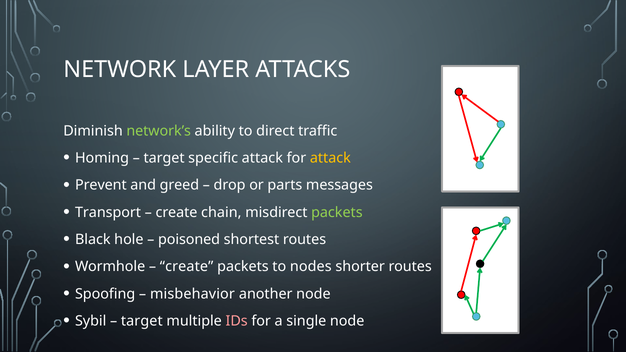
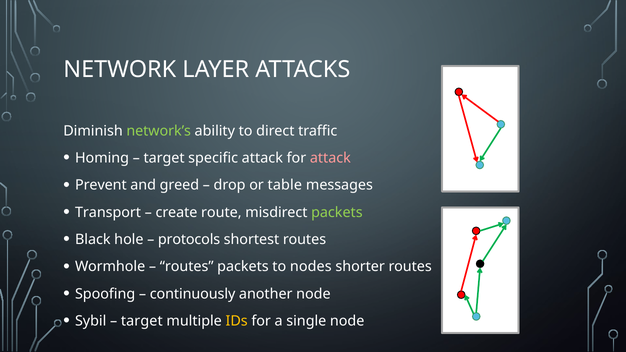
attack colour: yellow -> pink (330, 158)
parts: parts -> table (285, 185)
chain: chain -> route (221, 212)
poisoned: poisoned -> protocols (189, 240)
create: create -> routes (187, 267)
misbehavior: misbehavior -> continuously (193, 294)
IDs colour: pink -> yellow (237, 321)
